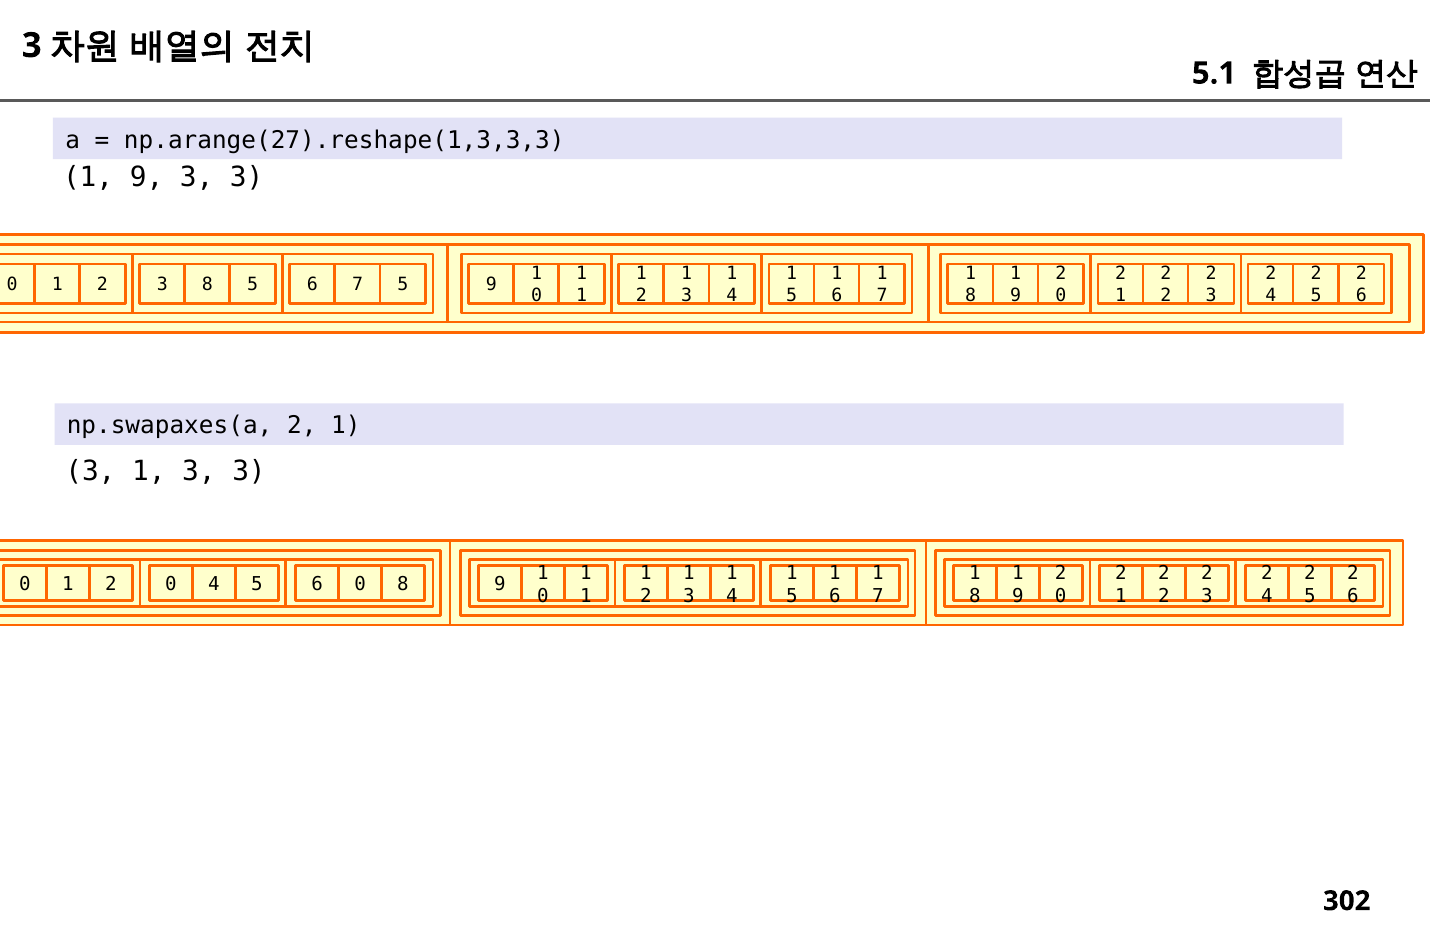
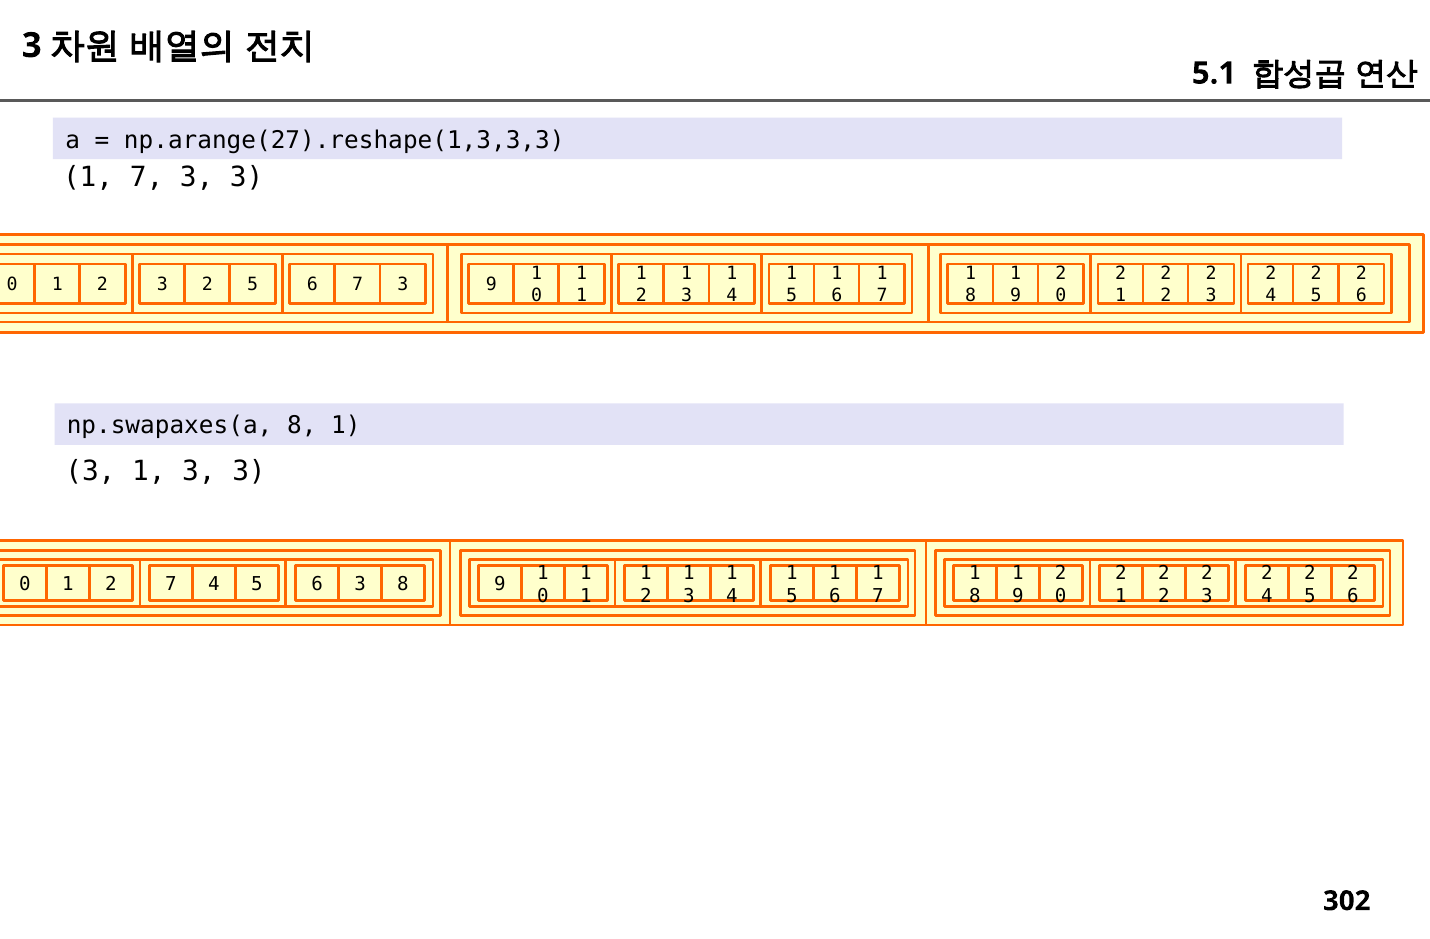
9: 9 -> 7 (147, 177)
1 2 3 8: 8 -> 2 (207, 285)
6 7 5: 5 -> 3 (403, 285)
np.swapaxes(a 2: 2 -> 8 (302, 426)
1 2 0: 0 -> 7 (171, 584)
5 6 0: 0 -> 3 (360, 584)
